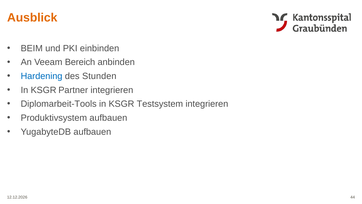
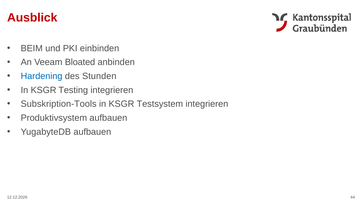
Ausblick colour: orange -> red (32, 18)
Bereich: Bereich -> Bloated (80, 62)
Partner: Partner -> Testing (73, 90)
Diplomarbeit-Tools: Diplomarbeit-Tools -> Subskription-Tools (59, 104)
